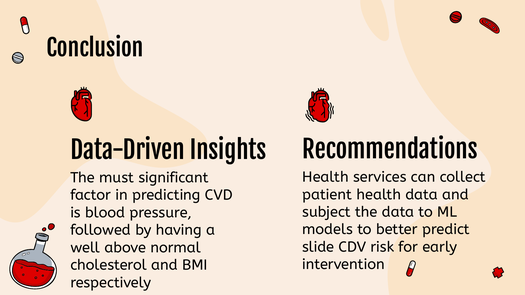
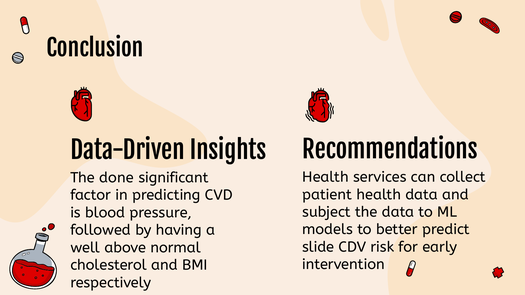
must: must -> done (117, 178)
